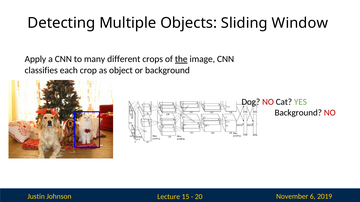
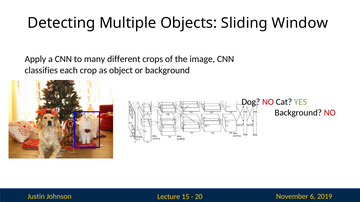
the underline: present -> none (181, 59)
